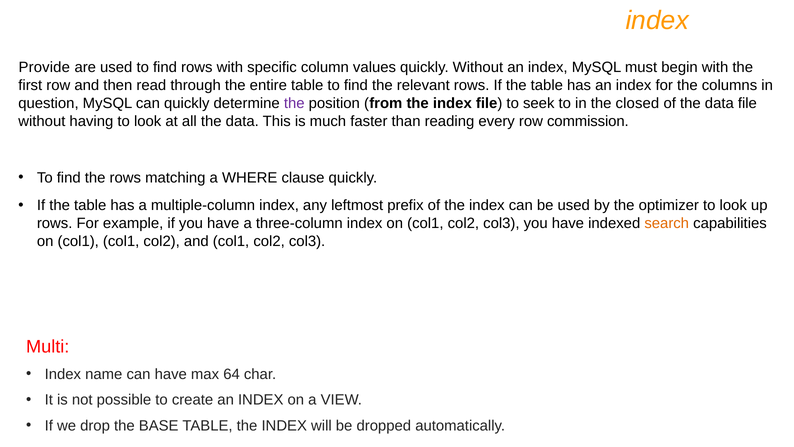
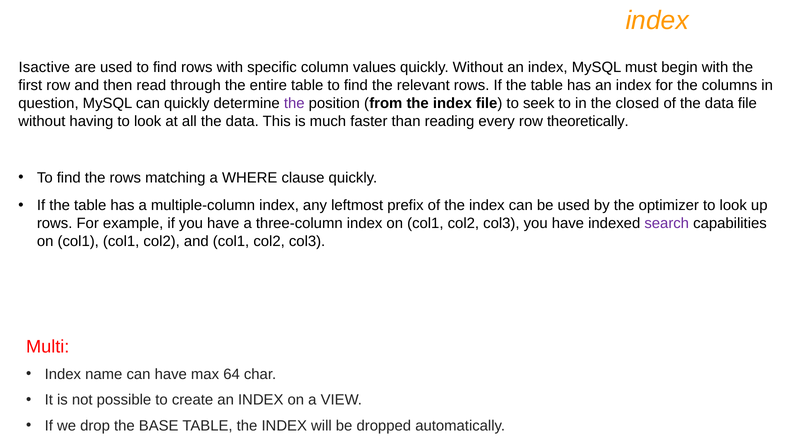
Provide: Provide -> Isactive (44, 67)
commission: commission -> theoretically (588, 121)
search colour: orange -> purple (667, 223)
